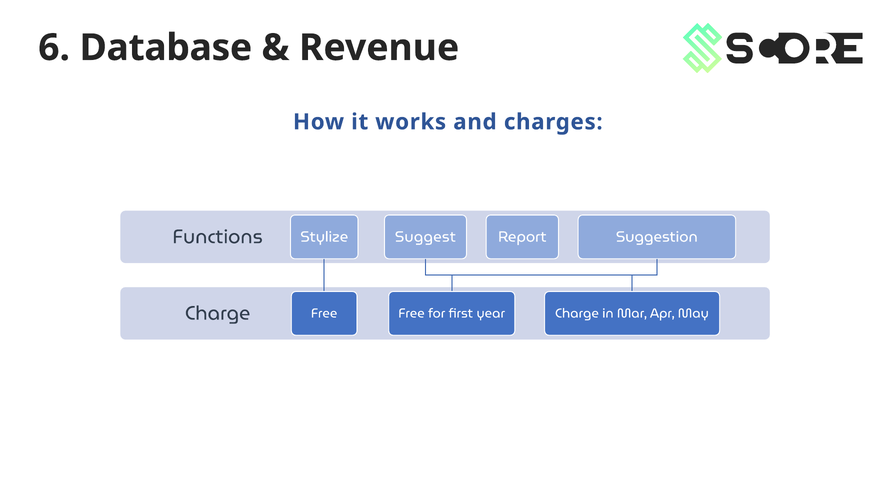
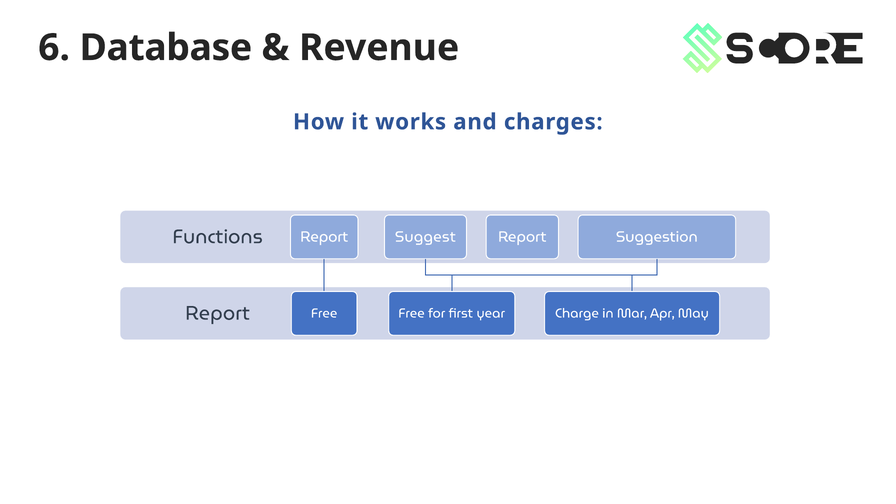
Functions Stylize: Stylize -> Report (324, 237)
Charge: Charge -> Report (218, 313)
